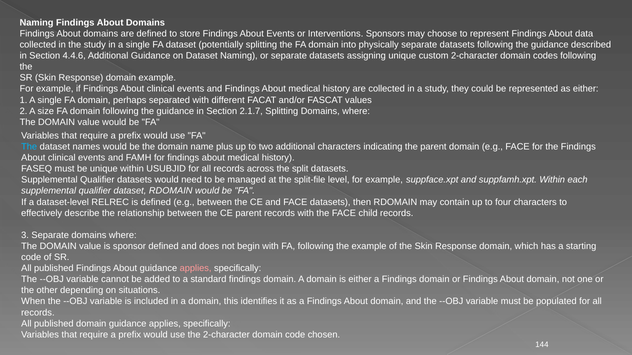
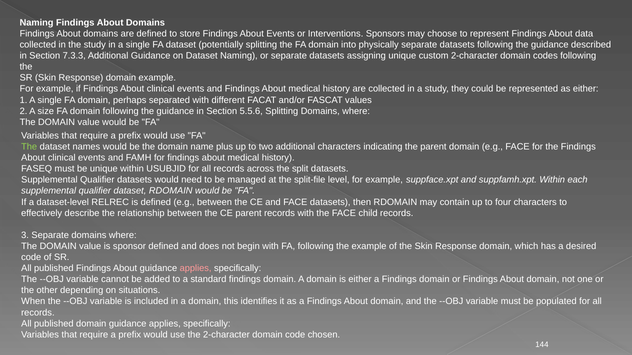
4.4.6: 4.4.6 -> 7.3.3 (74, 56)
2.1.7: 2.1.7 -> 5.5.6 (251, 111)
The colour: light blue -> light green (29, 147)
starting: starting -> desired (581, 247)
